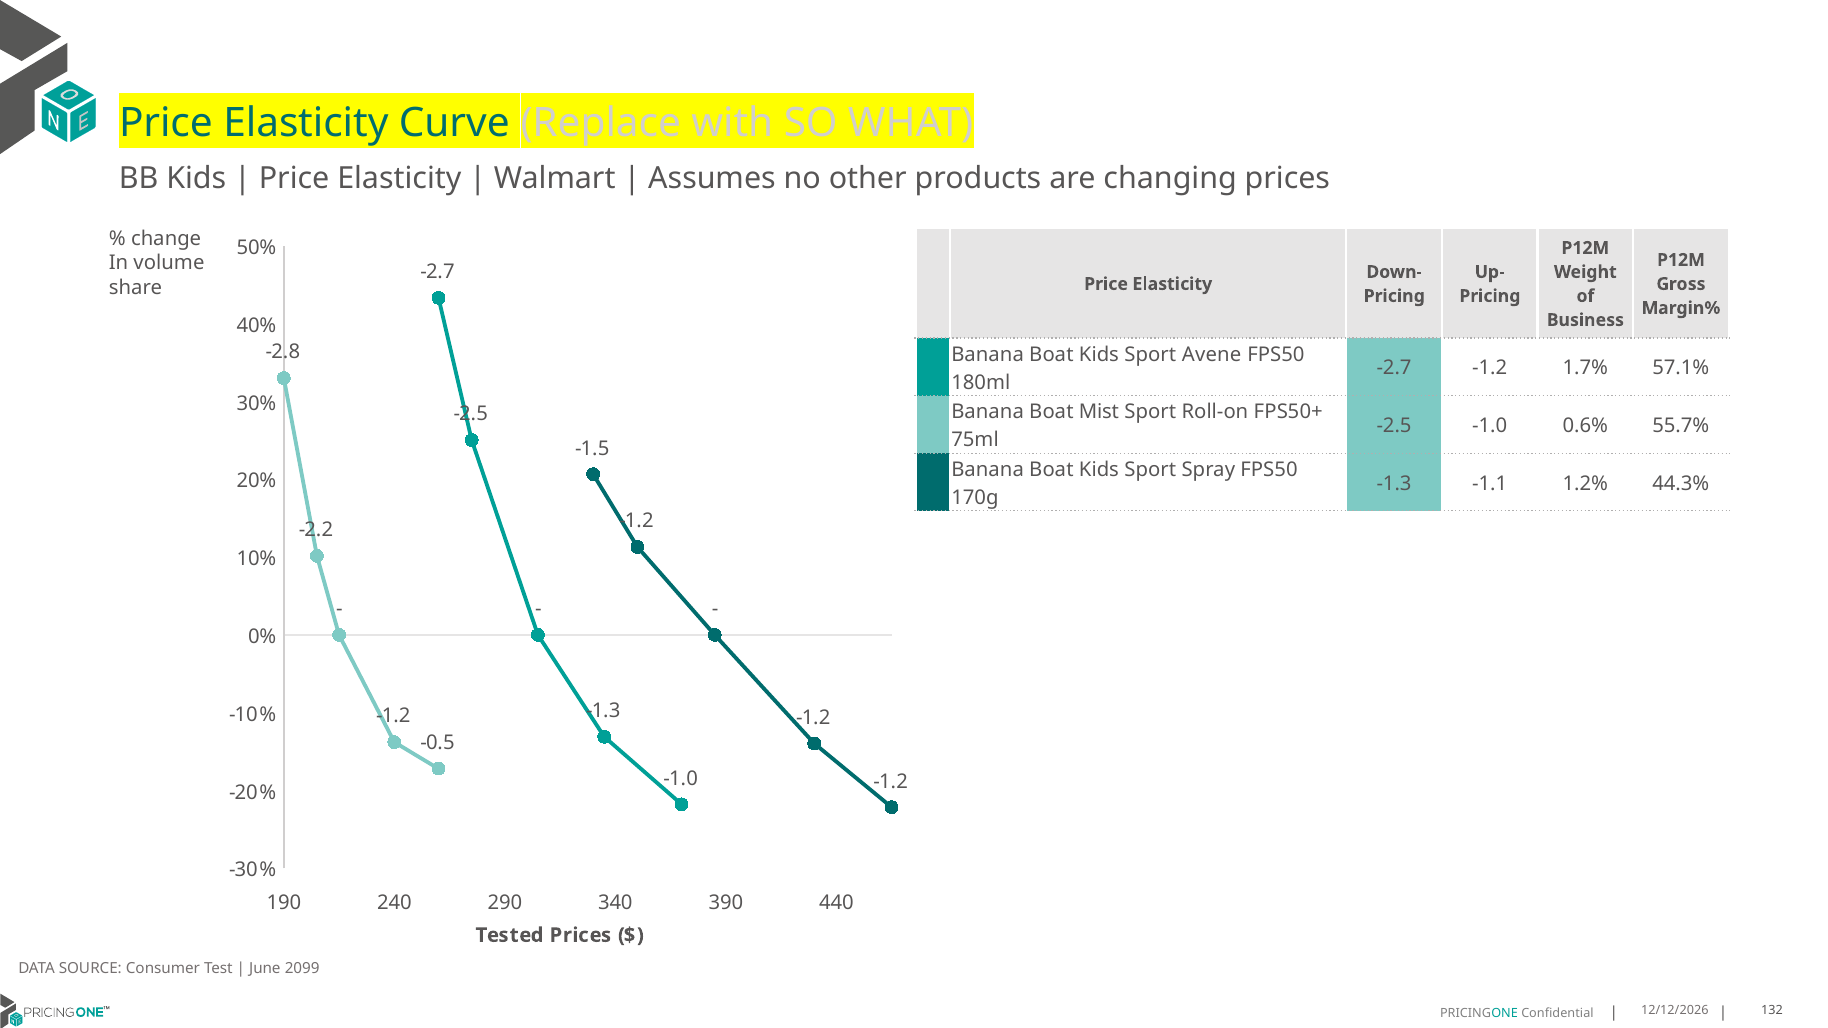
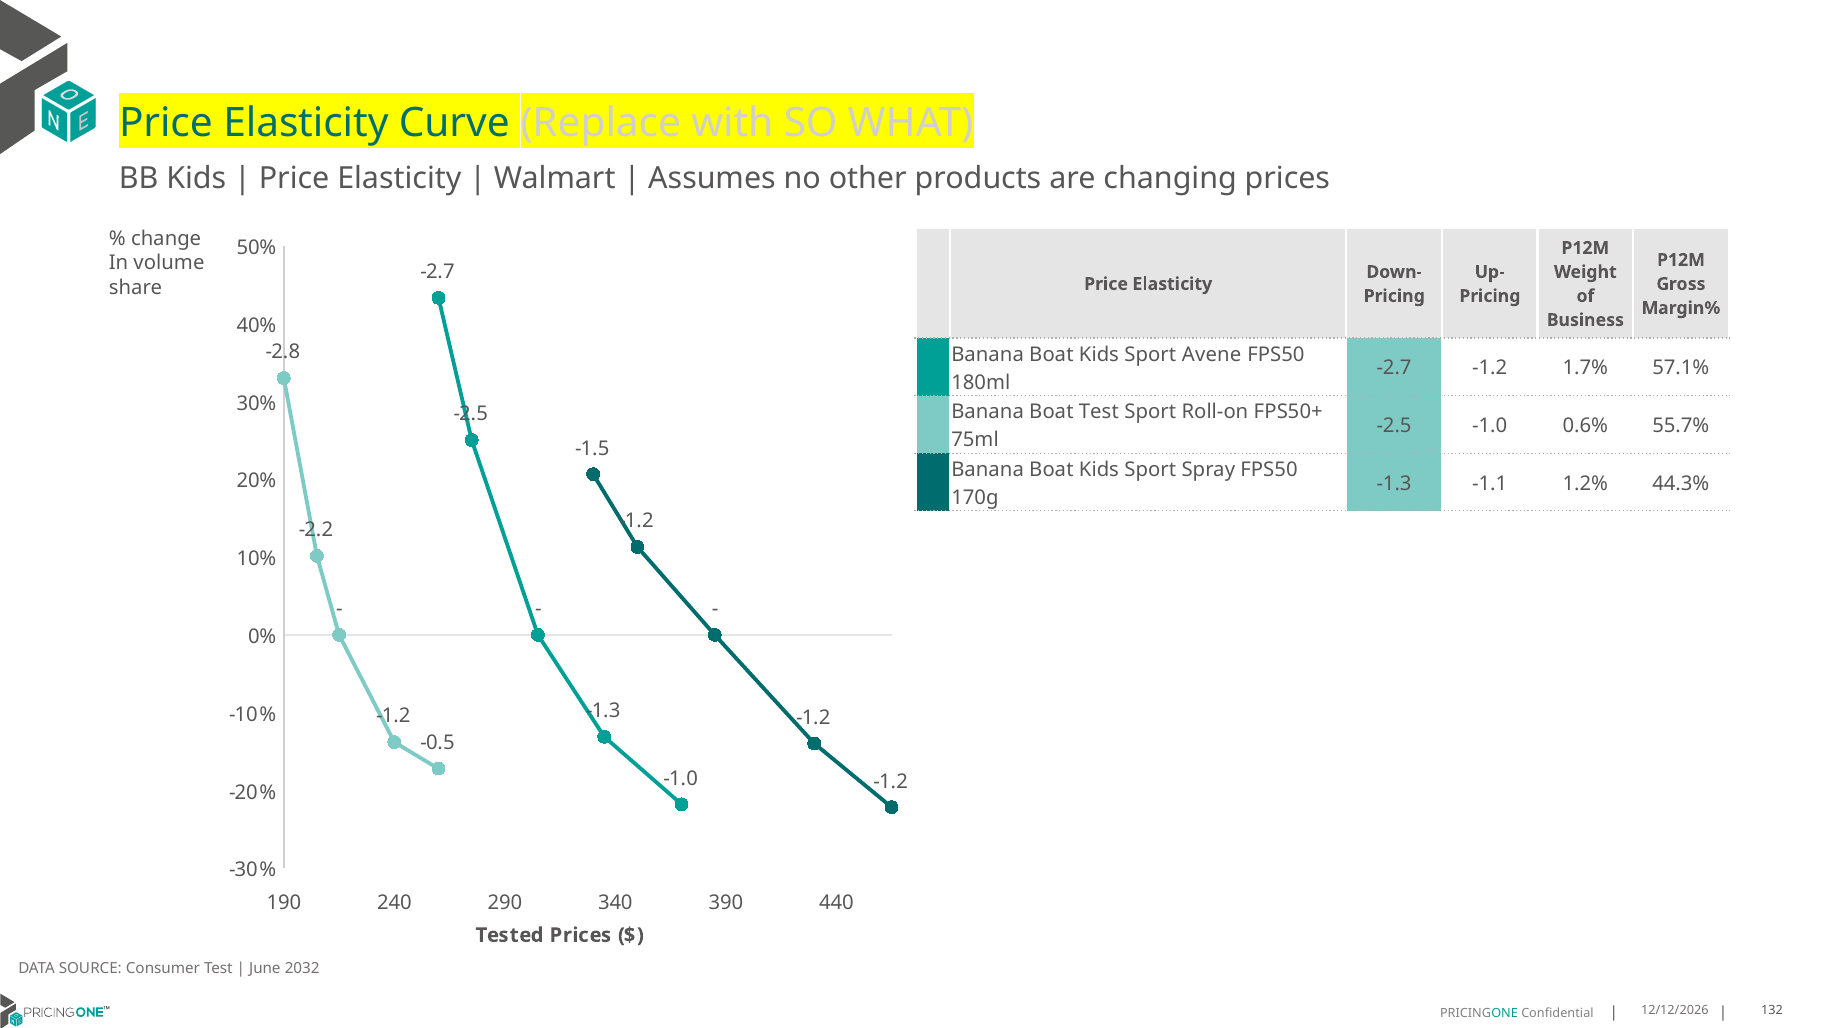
Boat Mist: Mist -> Test (1099, 412)
2099: 2099 -> 2032 (302, 968)
